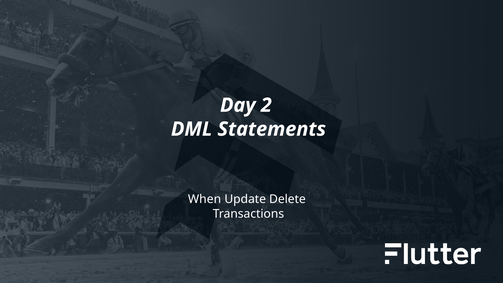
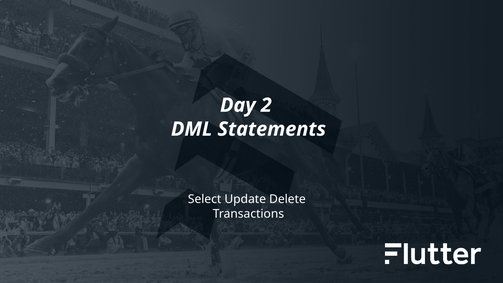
When: When -> Select (205, 199)
